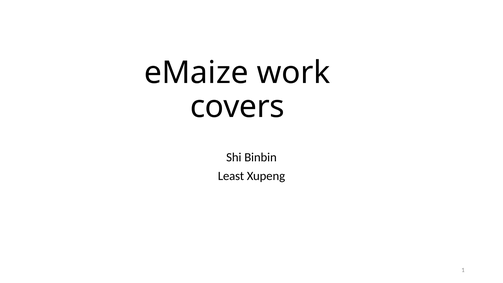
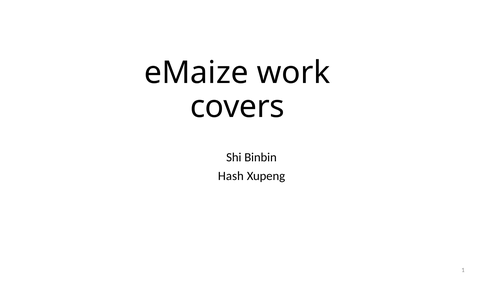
Least: Least -> Hash (231, 176)
